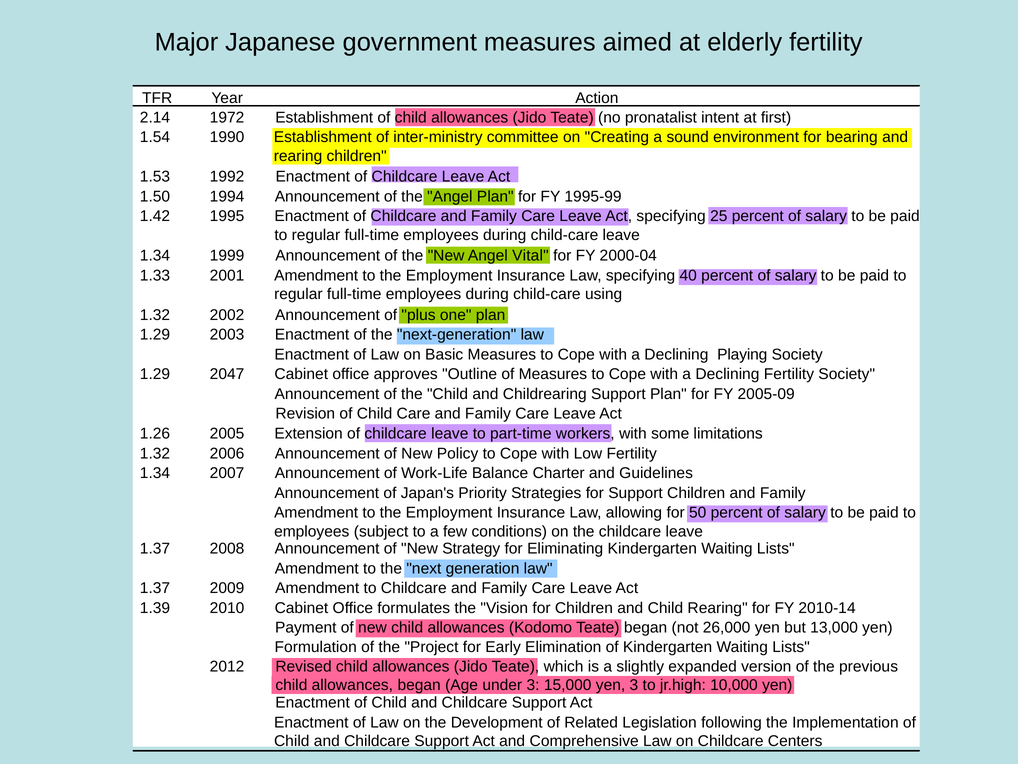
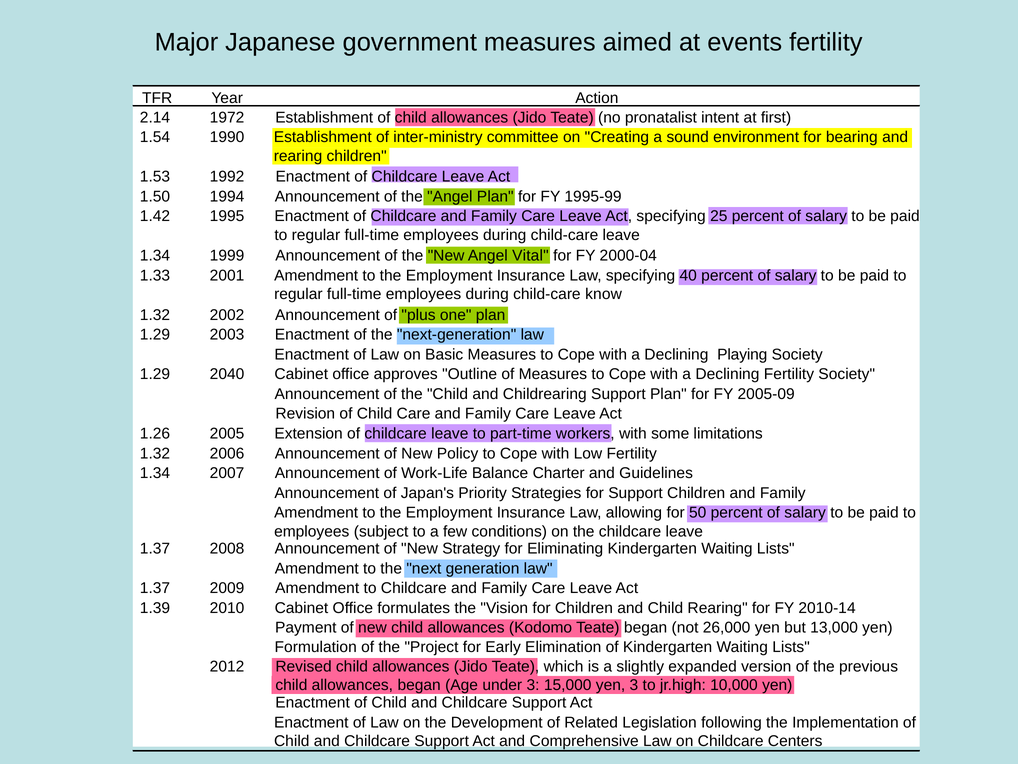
elderly: elderly -> events (745, 42)
using: using -> know (604, 294)
2047: 2047 -> 2040 (227, 374)
